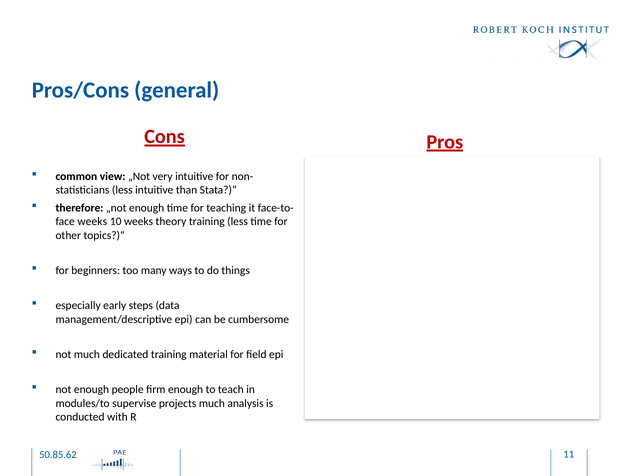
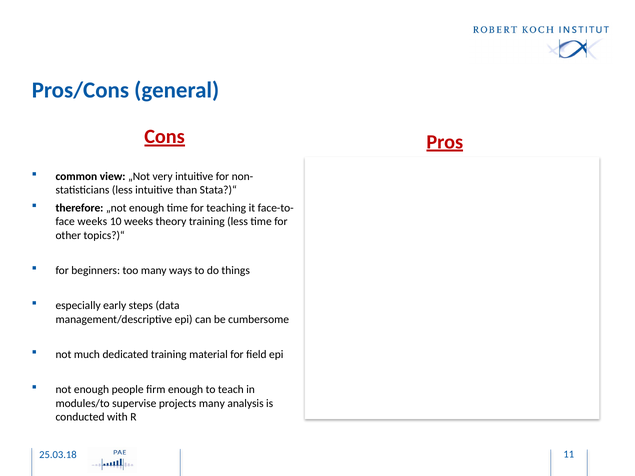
projects much: much -> many (212, 404)
50.85.62: 50.85.62 -> 25.03.18 (58, 455)
